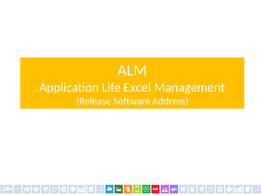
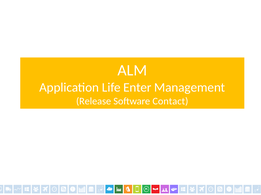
Excel: Excel -> Enter (137, 88)
Address: Address -> Contact (170, 101)
